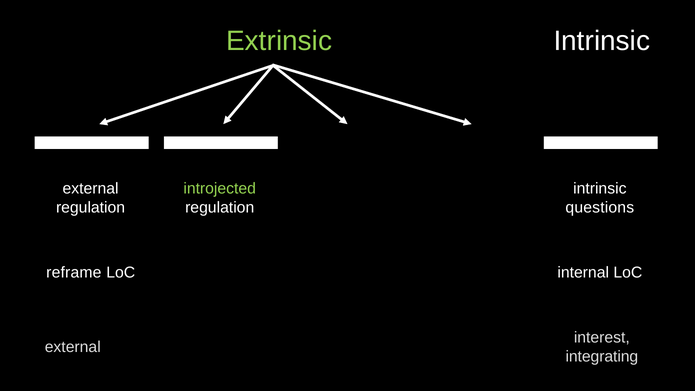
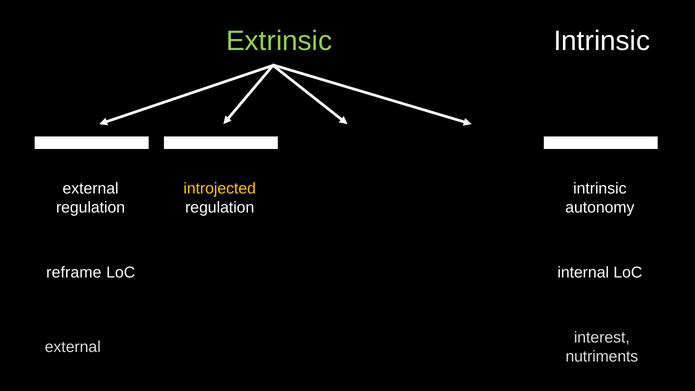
introjected colour: light green -> yellow (220, 189)
questions: questions -> autonomy (600, 207)
integrating: integrating -> nutriments (602, 356)
